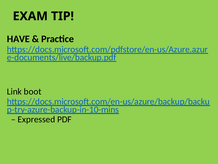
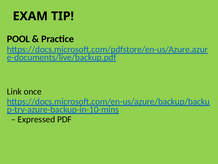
HAVE: HAVE -> POOL (18, 39)
boot: boot -> once (33, 91)
